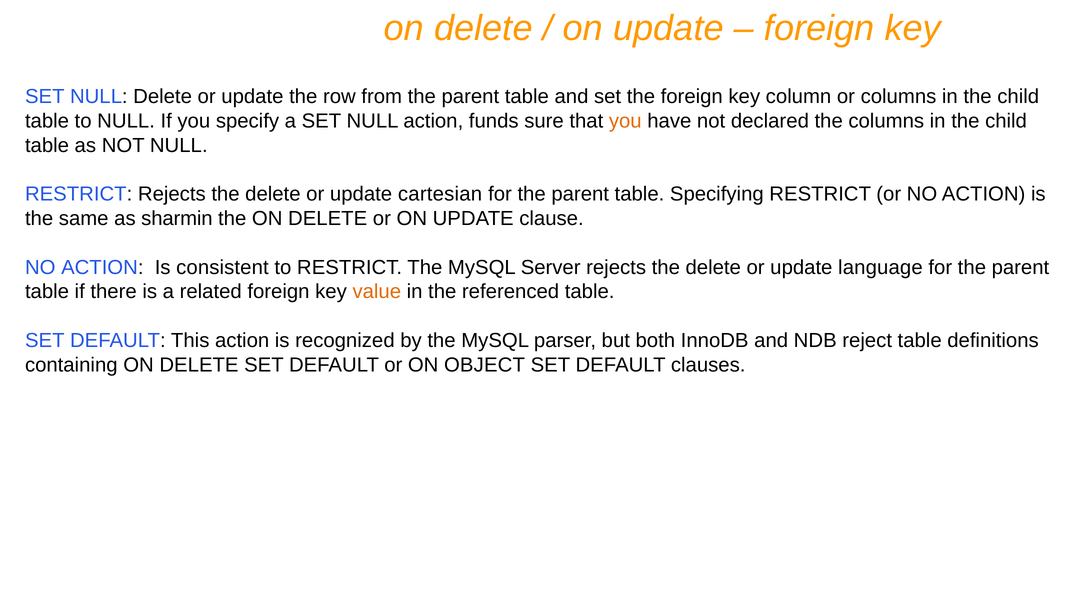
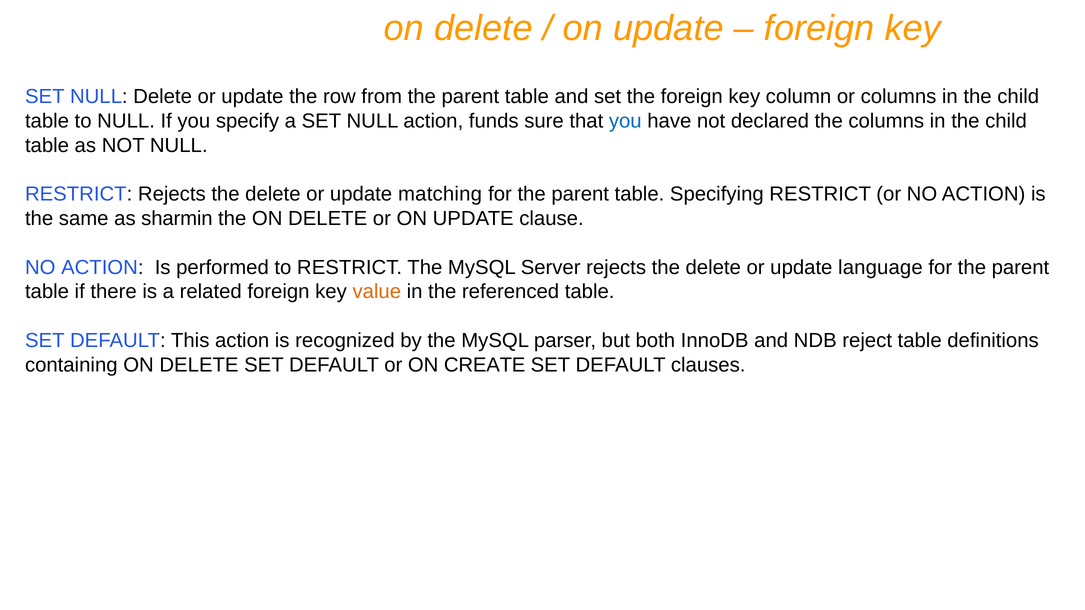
you colour: orange -> blue (625, 121)
cartesian: cartesian -> matching (440, 194)
consistent: consistent -> performed (223, 267)
OBJECT: OBJECT -> CREATE (485, 365)
